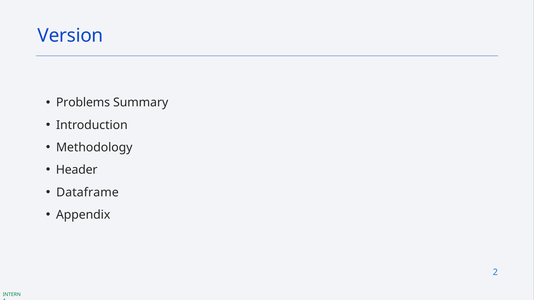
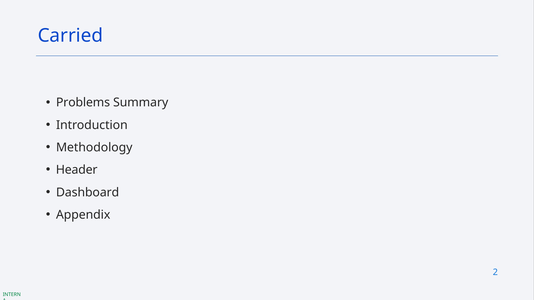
Version: Version -> Carried (70, 36)
Dataframe: Dataframe -> Dashboard (88, 193)
